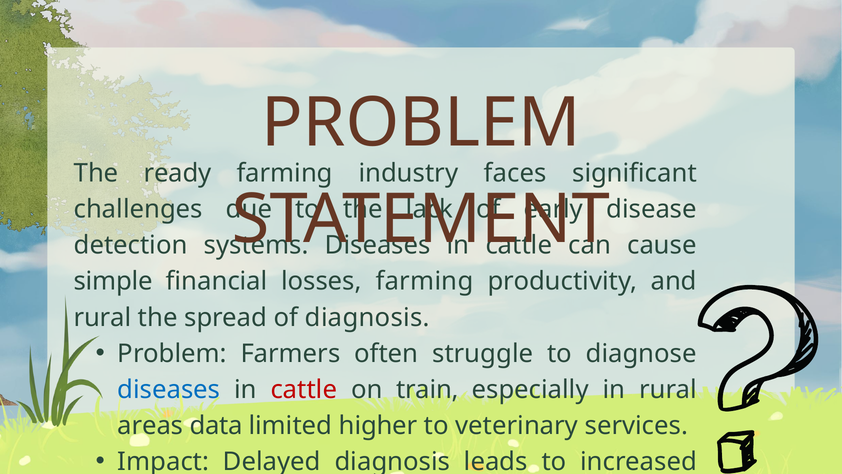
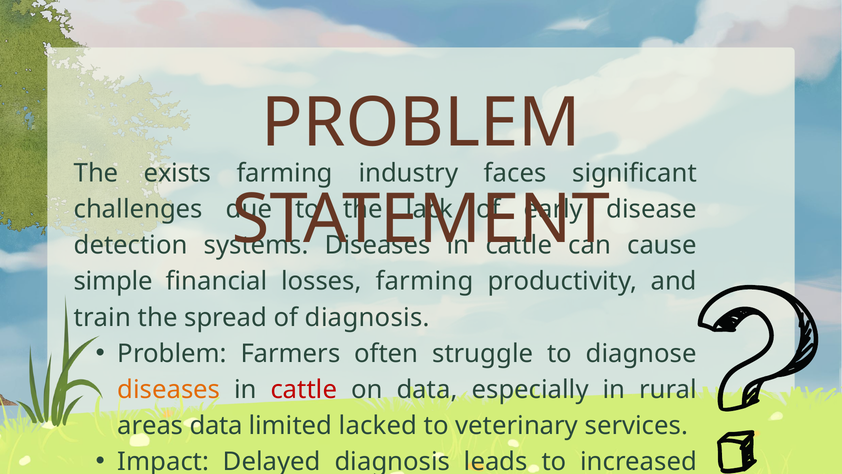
ready: ready -> exists (178, 173)
rural: rural -> train (102, 317)
diseases colour: blue -> orange (169, 389)
on train: train -> data (427, 389)
limited higher: higher -> lacked (378, 425)
